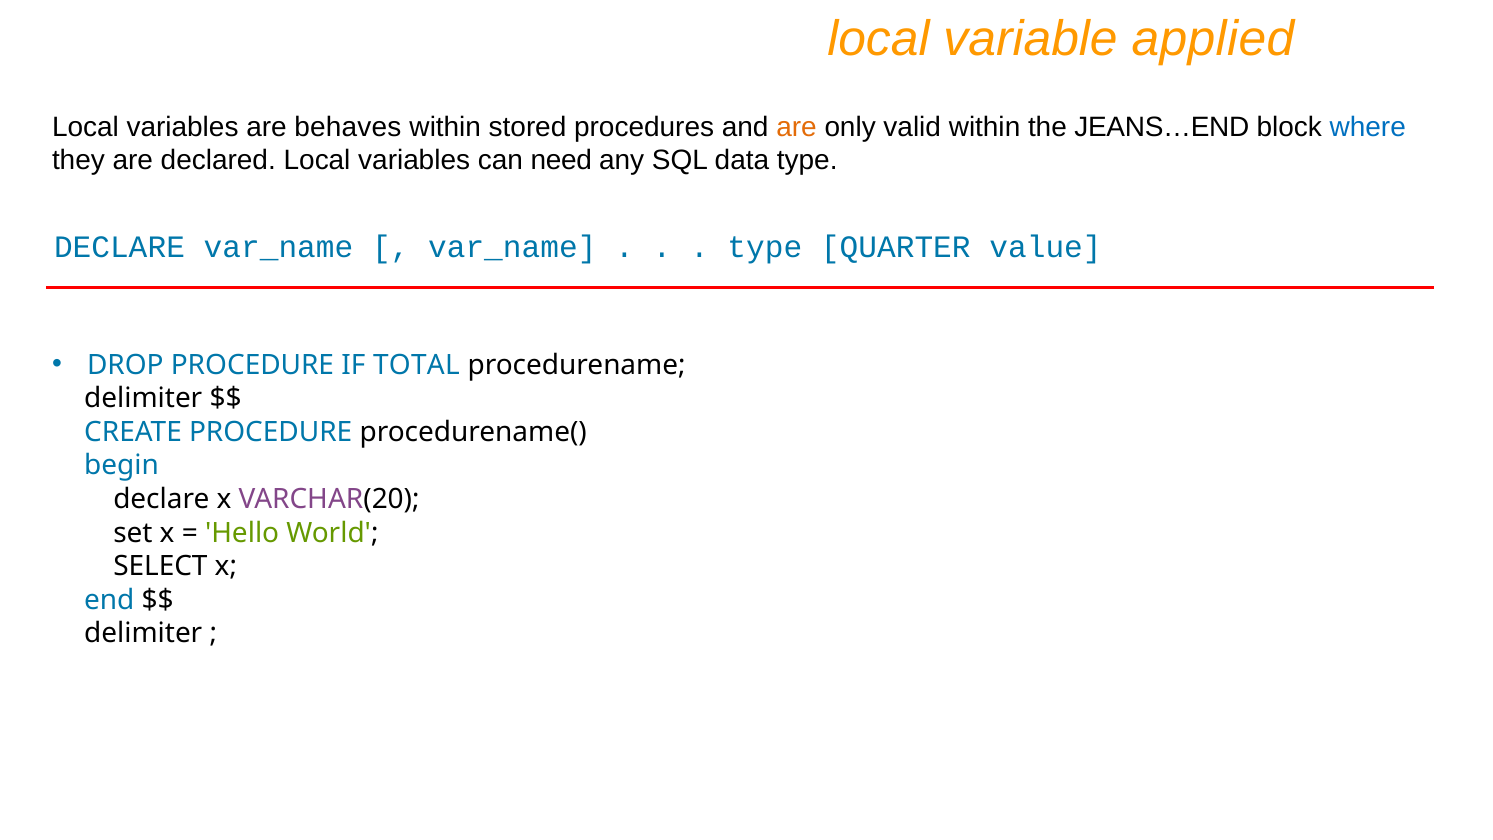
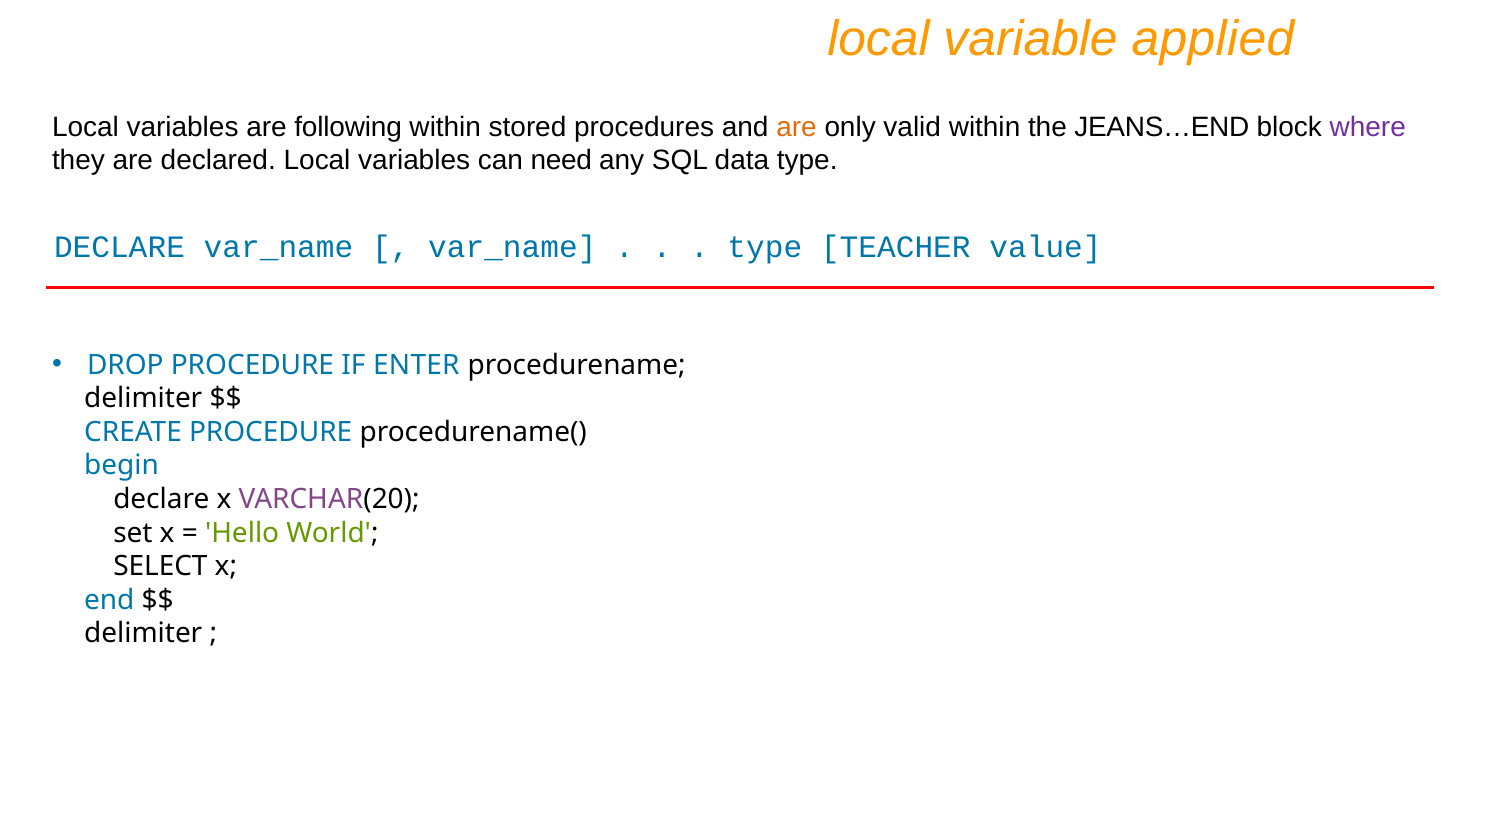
behaves: behaves -> following (348, 127)
where colour: blue -> purple (1368, 127)
QUARTER: QUARTER -> TEACHER (896, 247)
TOTAL: TOTAL -> ENTER (416, 365)
